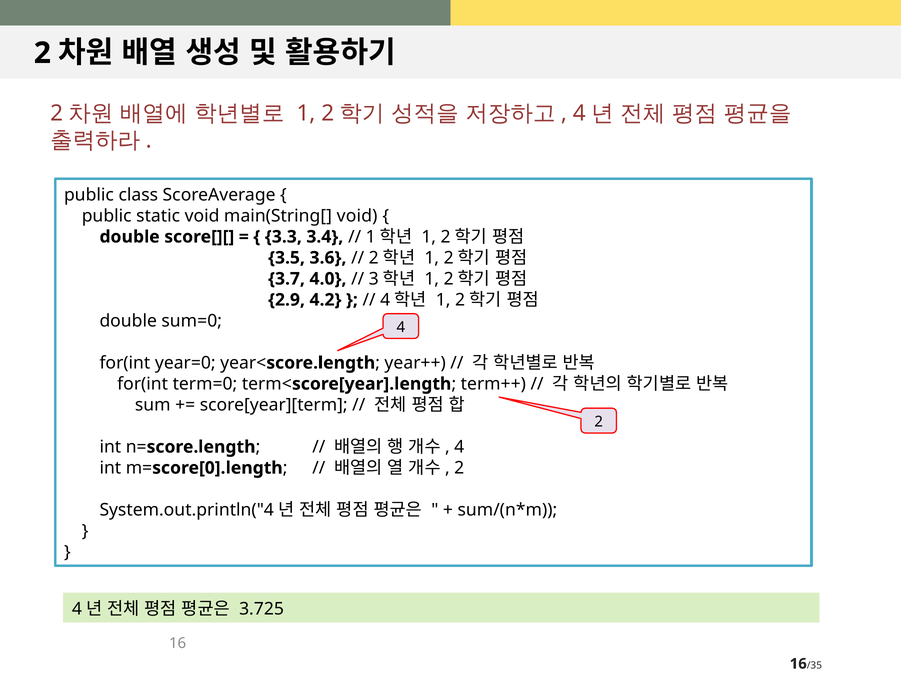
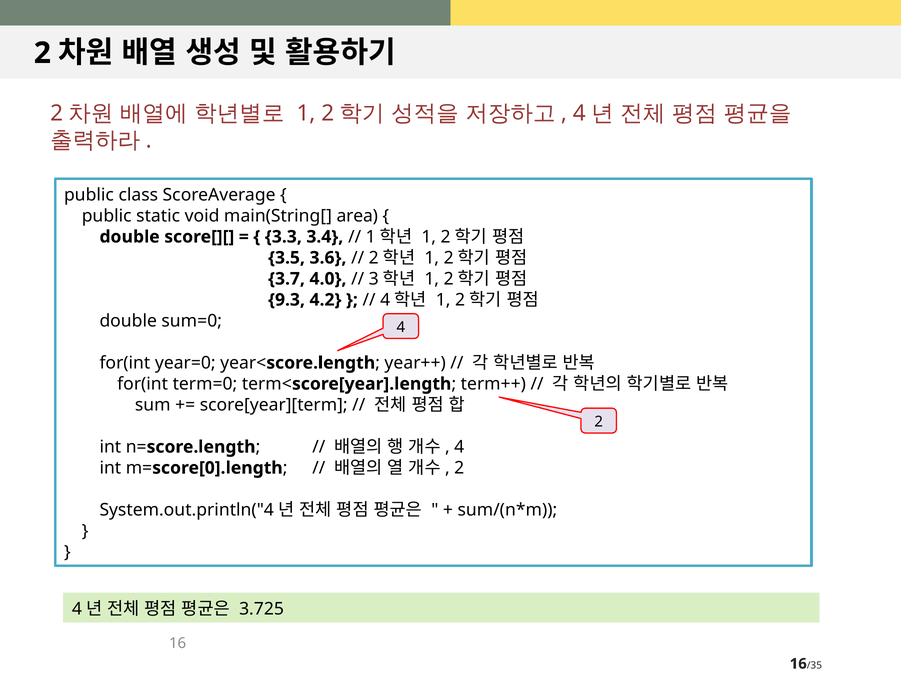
main(String[ void: void -> area (357, 216)
2.9: 2.9 -> 9.3 (287, 300)
